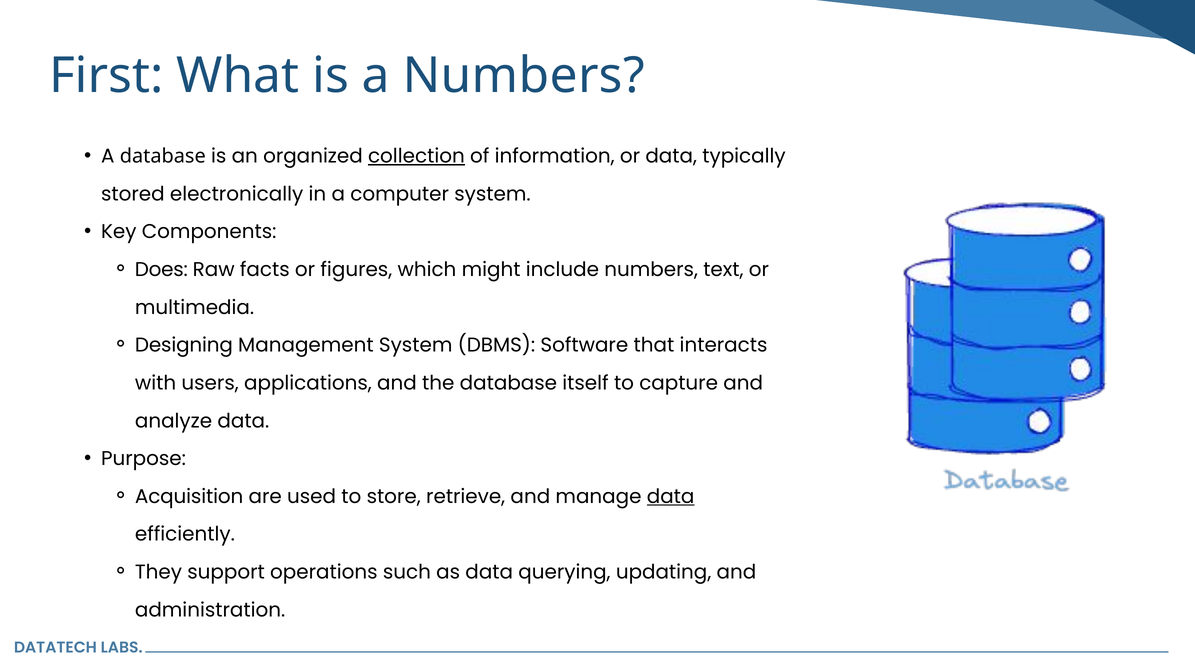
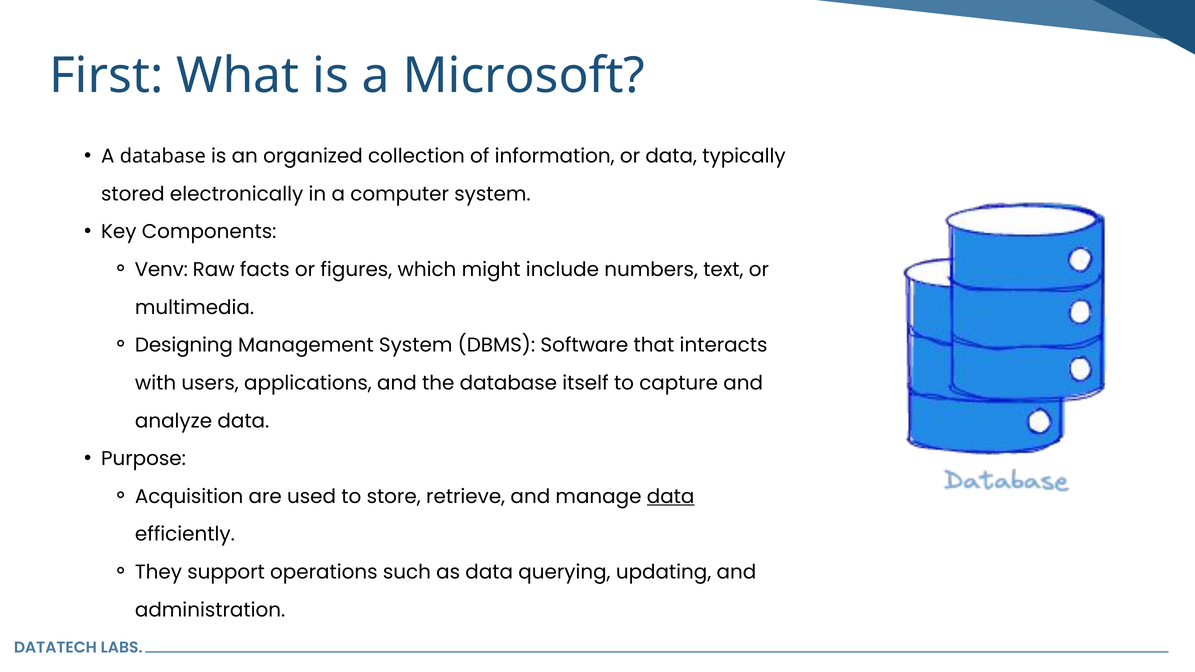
a Numbers: Numbers -> Microsoft (524, 76)
collection underline: present -> none (416, 156)
Does: Does -> Venv (161, 270)
